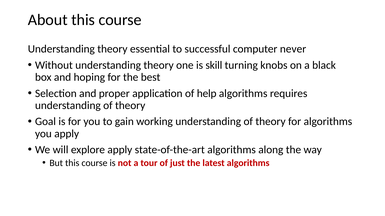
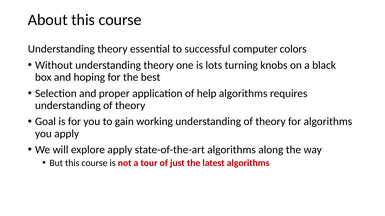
never: never -> colors (293, 49)
skill: skill -> lots (214, 65)
